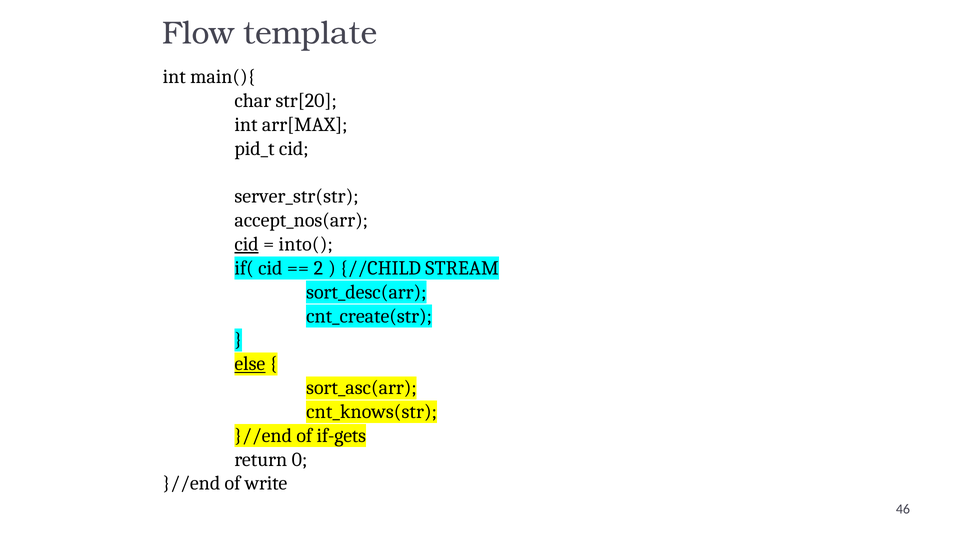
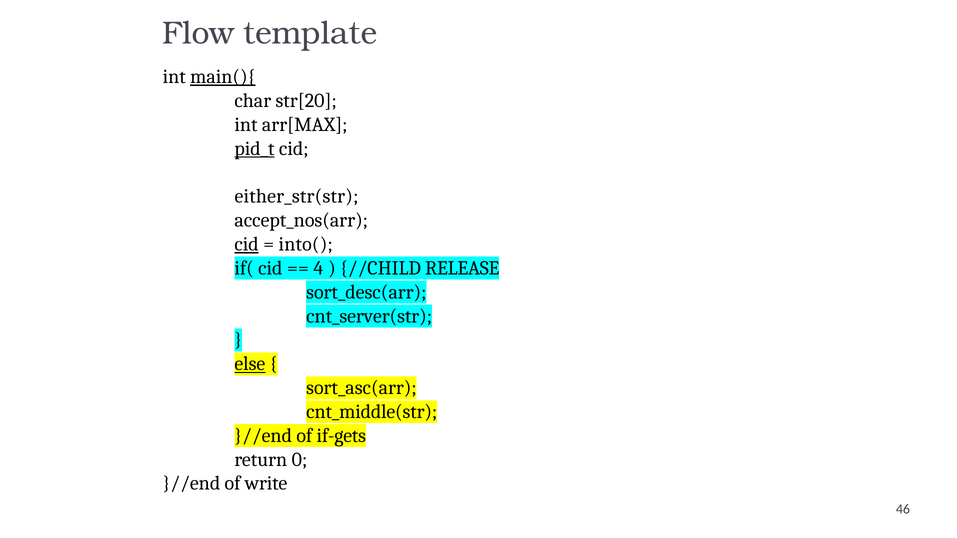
main(){ underline: none -> present (223, 77)
pid_t underline: none -> present (255, 149)
server_str(str: server_str(str -> either_str(str (296, 196)
2: 2 -> 4 (318, 268)
STREAM: STREAM -> RELEASE (462, 268)
cnt_create(str: cnt_create(str -> cnt_server(str (369, 316)
cnt_knows(str: cnt_knows(str -> cnt_middle(str (372, 412)
